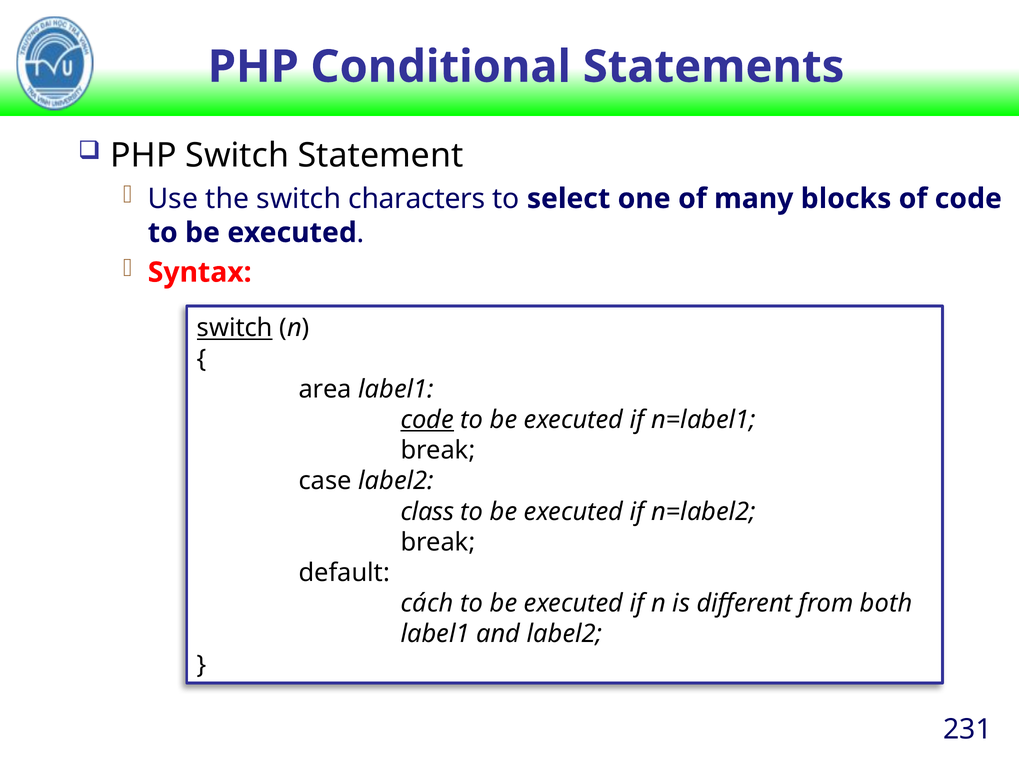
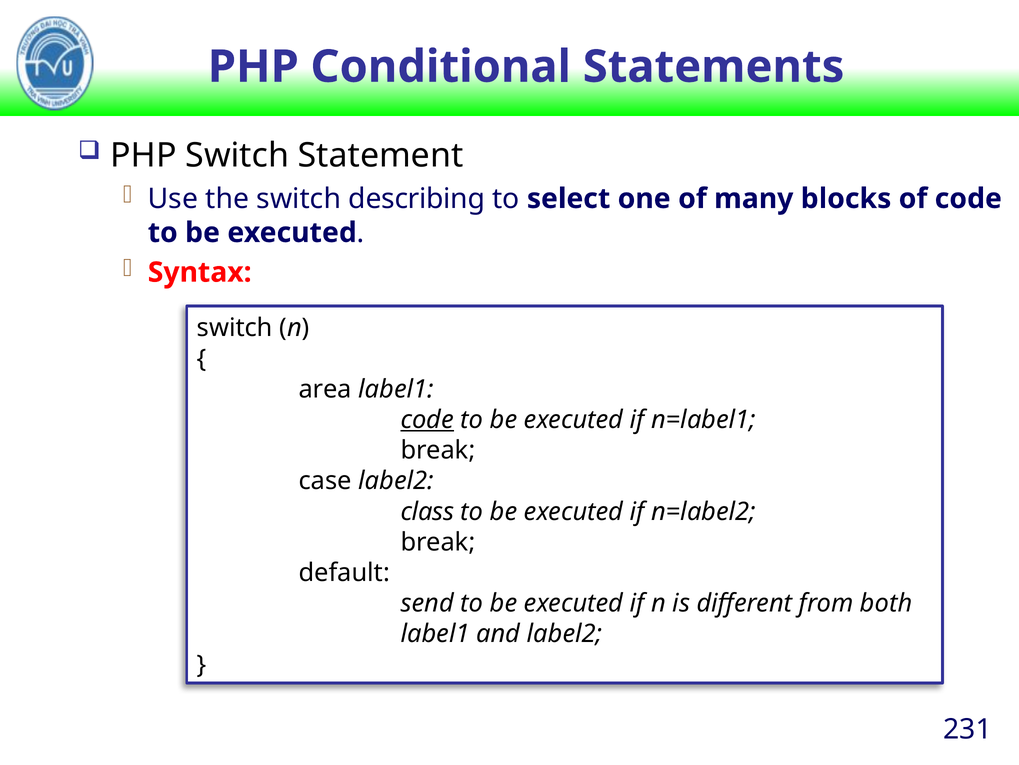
characters: characters -> describing (417, 198)
switch underline: present -> none (235, 328)
cách: cách -> send (427, 603)
